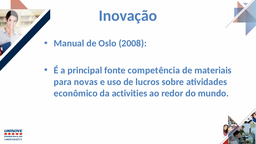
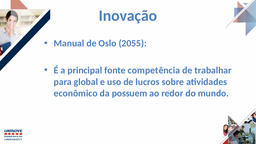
2008: 2008 -> 2055 (133, 43)
materiais: materiais -> trabalhar (213, 70)
novas: novas -> global (86, 82)
activities: activities -> possuem (130, 93)
